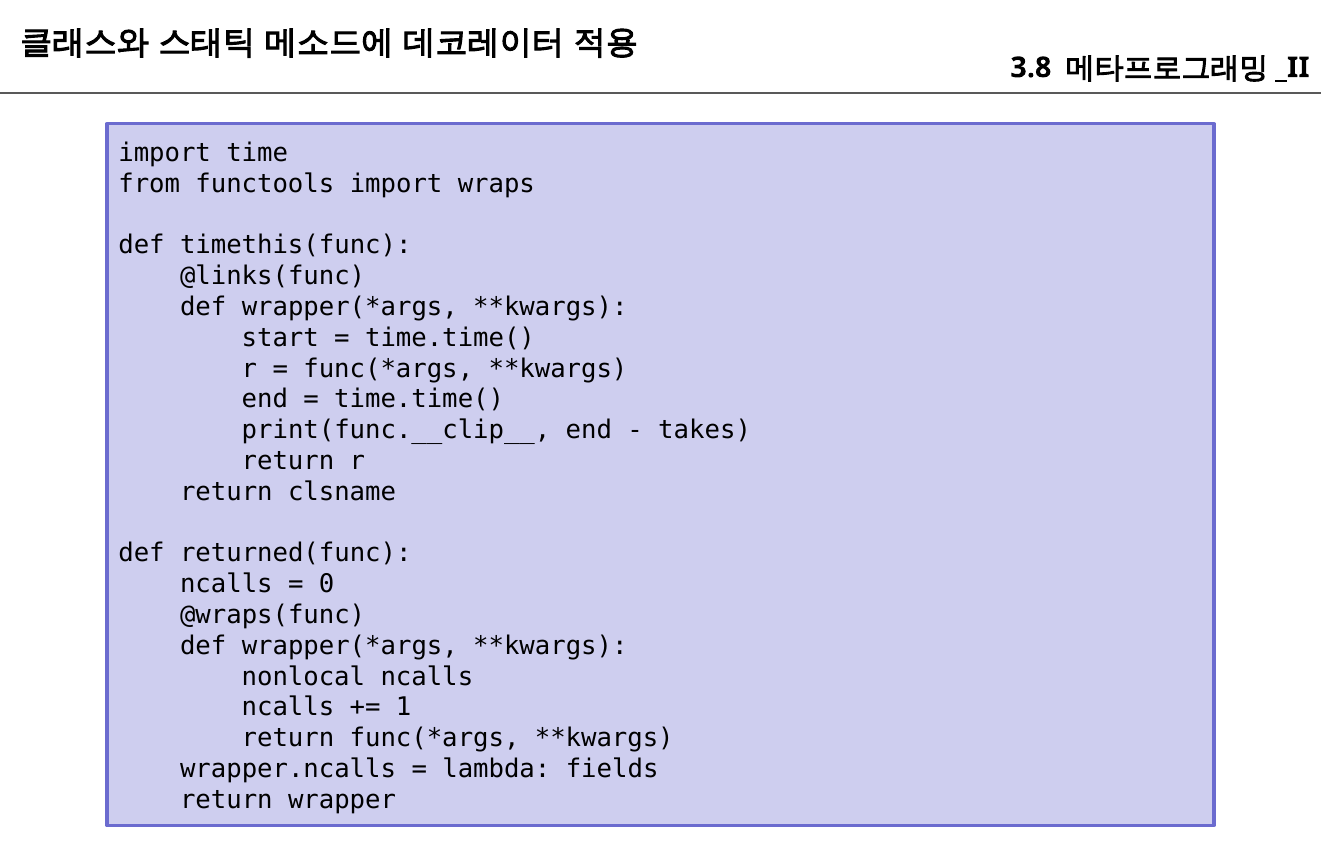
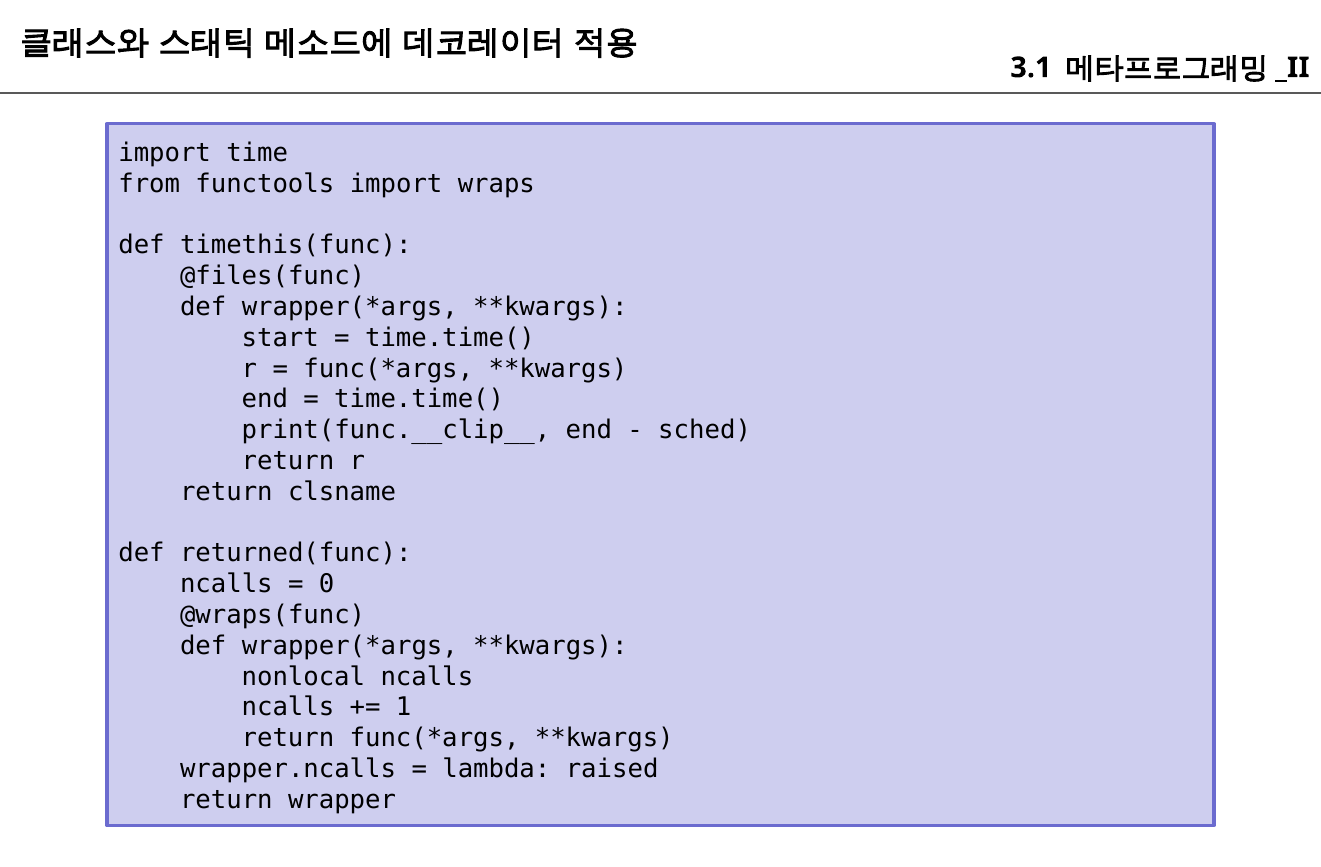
3.8: 3.8 -> 3.1 (1031, 68)
@links(func: @links(func -> @files(func (273, 276)
takes: takes -> sched (705, 431)
fields: fields -> raised (612, 770)
